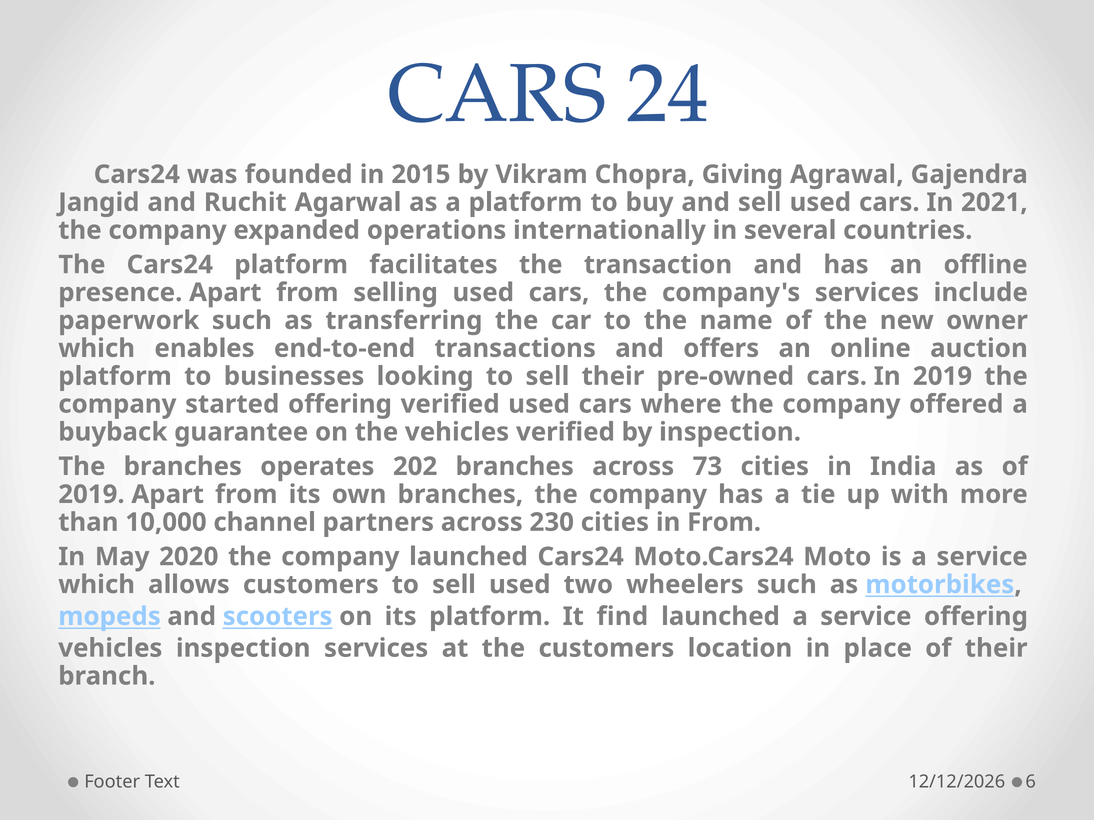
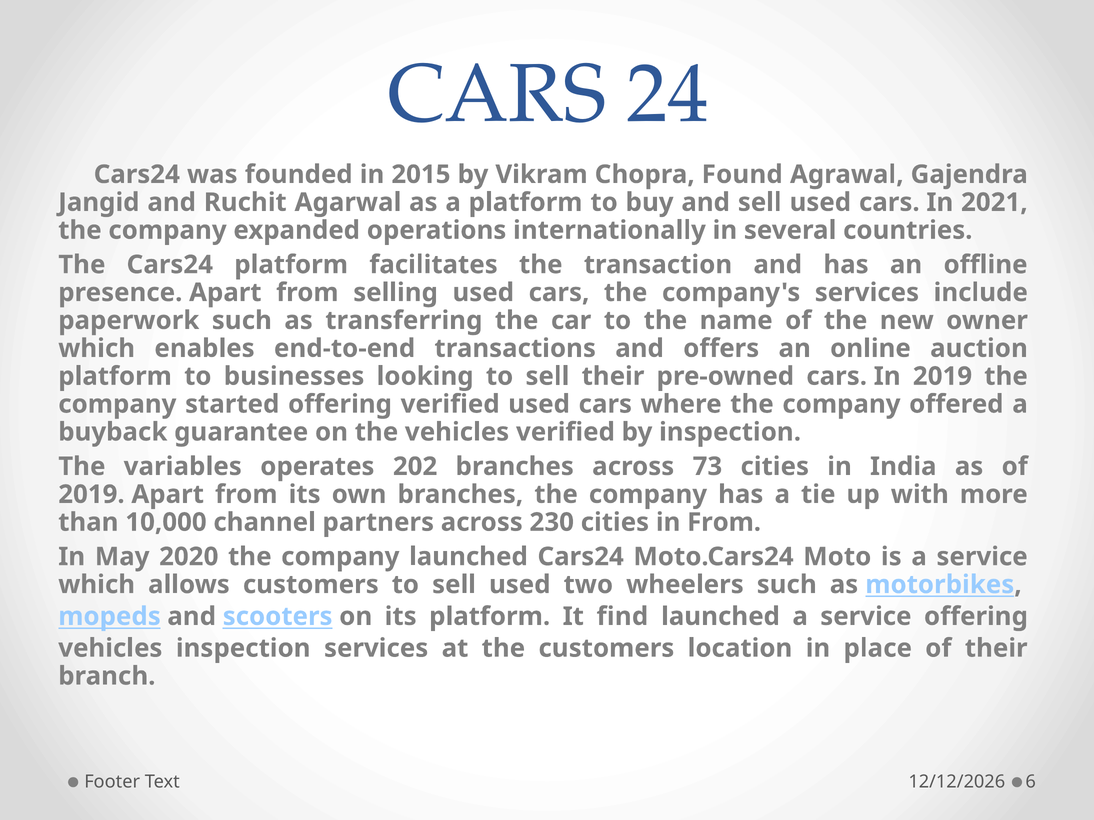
Giving: Giving -> Found (742, 175)
The branches: branches -> variables (183, 467)
